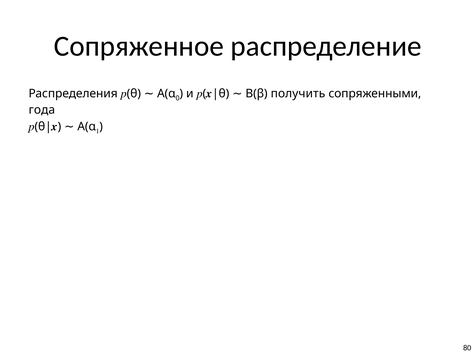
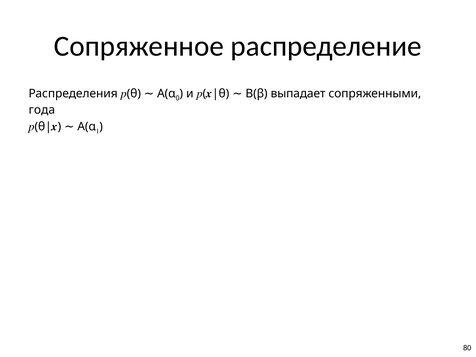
получить: получить -> выпадает (298, 94)
